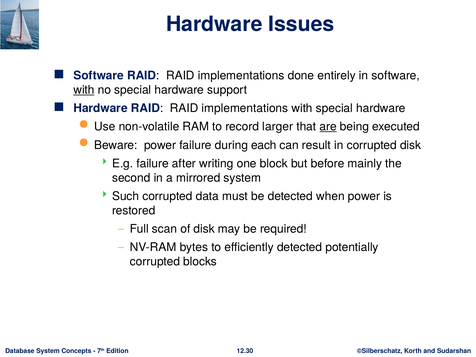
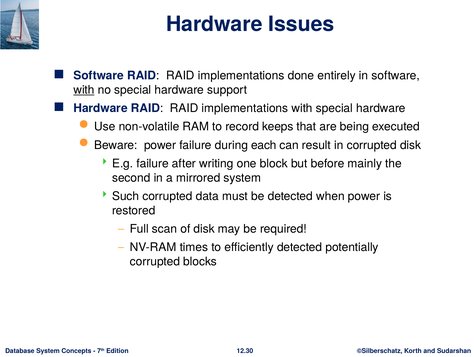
larger: larger -> keeps (278, 127)
are underline: present -> none (328, 127)
bytes: bytes -> times (194, 247)
